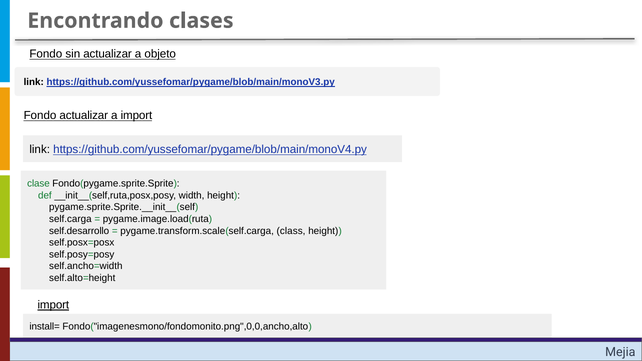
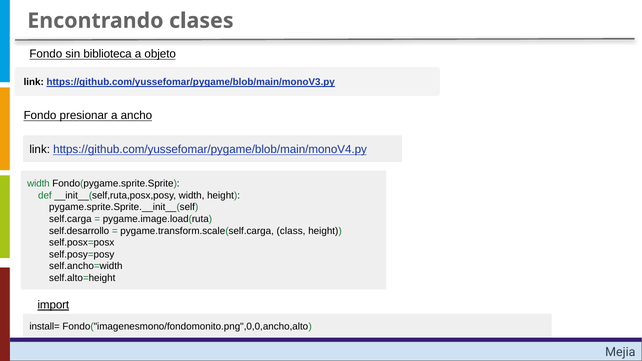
sin actualizar: actualizar -> biblioteca (108, 54)
Fondo actualizar: actualizar -> presionar (84, 116)
a import: import -> ancho (136, 116)
clase: clase -> width (38, 184)
